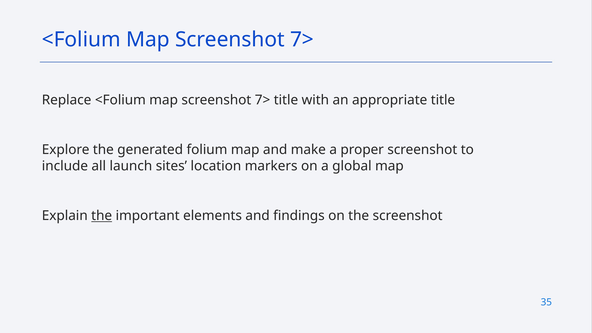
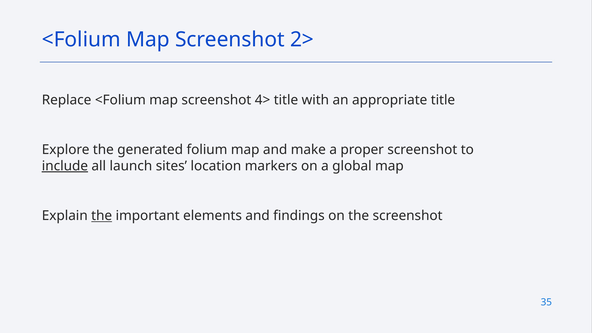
7>: 7> -> 2> (302, 40)
7>: 7> -> 4> (263, 100)
include underline: none -> present (65, 166)
